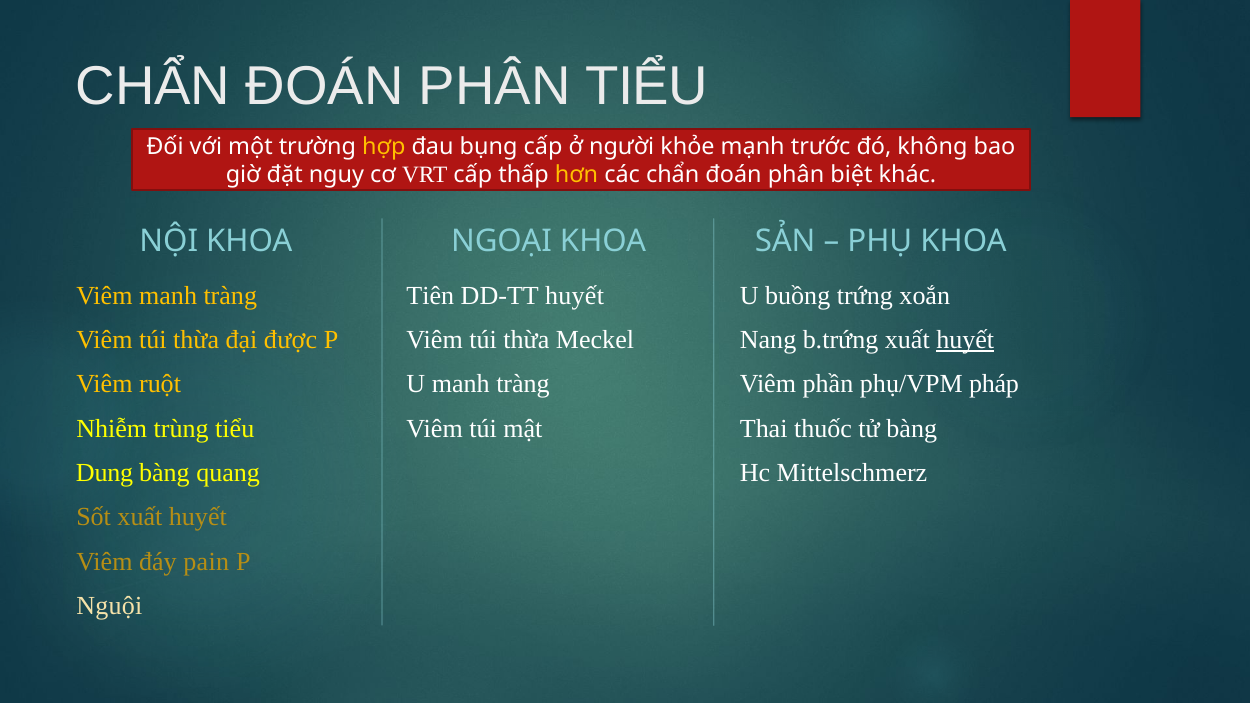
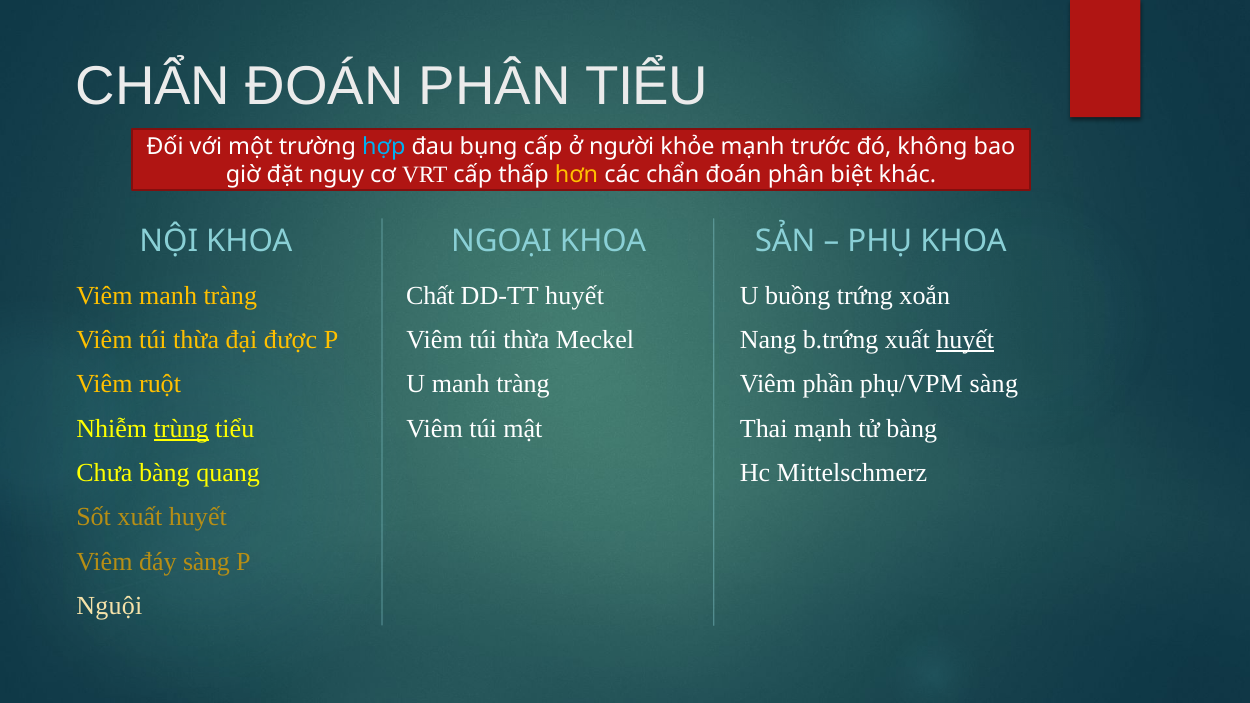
hợp colour: yellow -> light blue (384, 147)
Tiên: Tiên -> Chất (430, 296)
phụ/VPM pháp: pháp -> sàng (994, 384)
trùng underline: none -> present (181, 429)
Thai thuốc: thuốc -> mạnh (823, 429)
Dung: Dung -> Chưa (104, 473)
đáy pain: pain -> sàng (207, 562)
